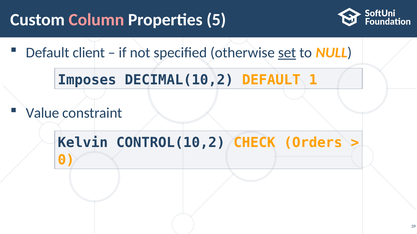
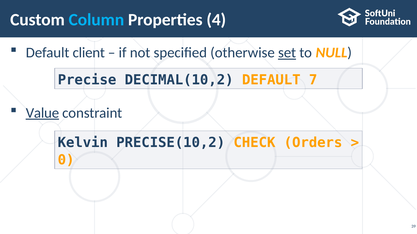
Column colour: pink -> light blue (96, 20)
5: 5 -> 4 (216, 20)
Imposes: Imposes -> Precise (87, 80)
1: 1 -> 7 (313, 80)
Value underline: none -> present (42, 113)
CONTROL(10,2: CONTROL(10,2 -> PRECISE(10,2 (171, 143)
